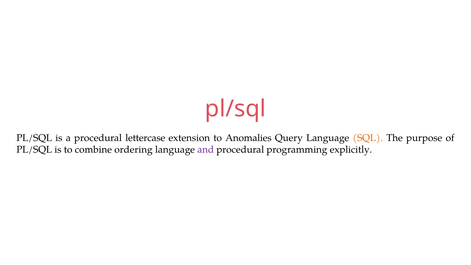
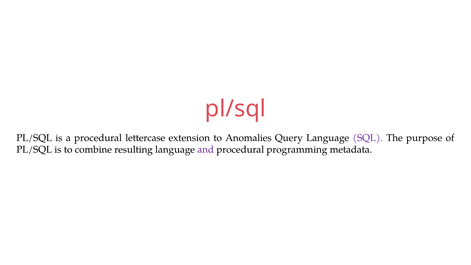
SQL colour: orange -> purple (368, 138)
ordering: ordering -> resulting (134, 150)
explicitly: explicitly -> metadata (351, 150)
